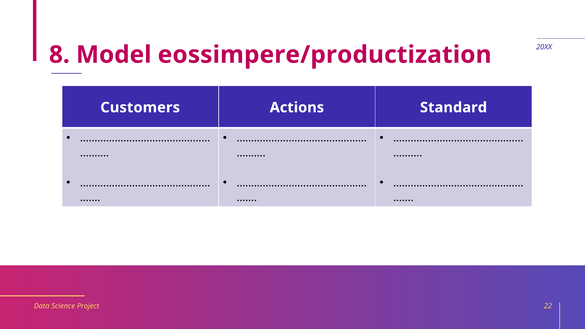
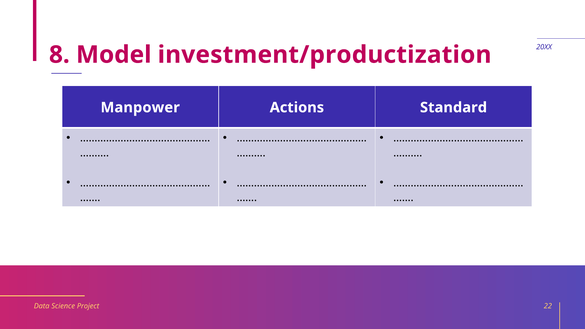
eossimpere/productization: eossimpere/productization -> investment/productization (325, 55)
Customers: Customers -> Manpower (140, 108)
